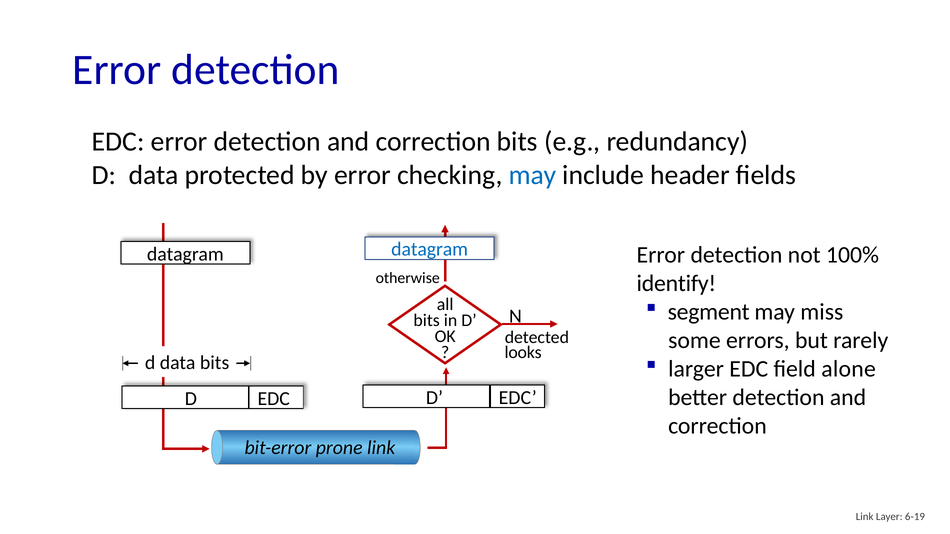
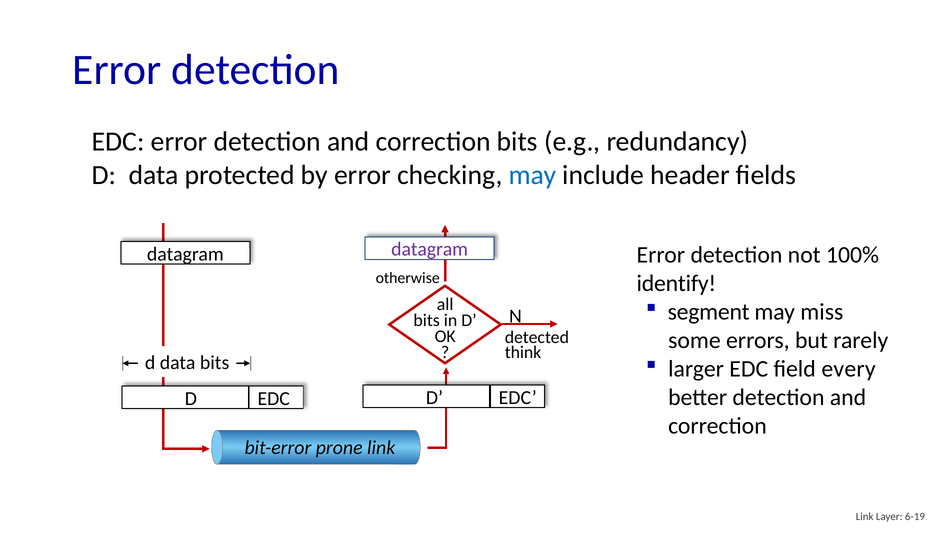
datagram colour: blue -> purple (430, 250)
looks: looks -> think (523, 352)
alone: alone -> every (849, 369)
